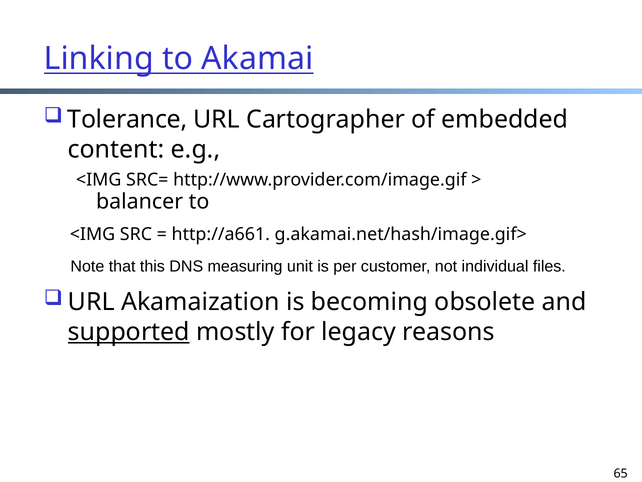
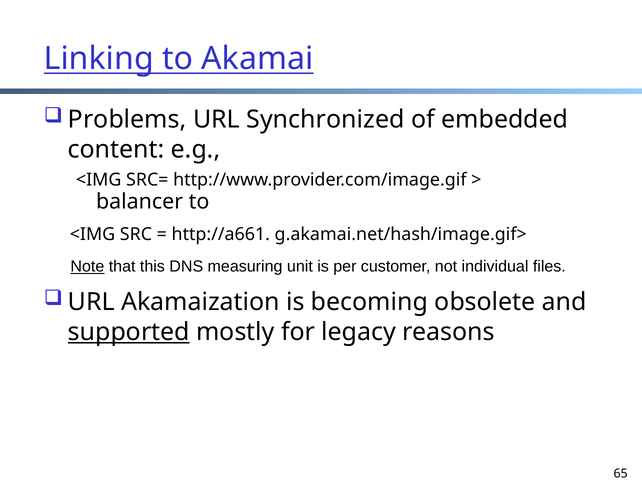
Tolerance: Tolerance -> Problems (127, 119)
Cartographer: Cartographer -> Synchronized (326, 119)
Note underline: none -> present (87, 266)
